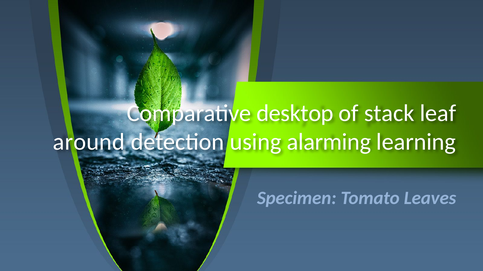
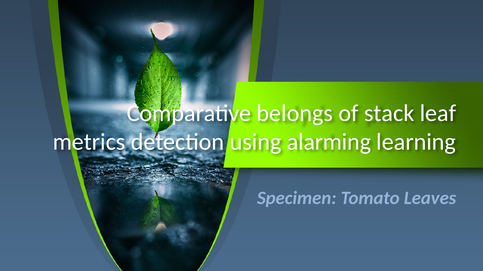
desktop: desktop -> belongs (295, 113)
around: around -> metrics (89, 142)
